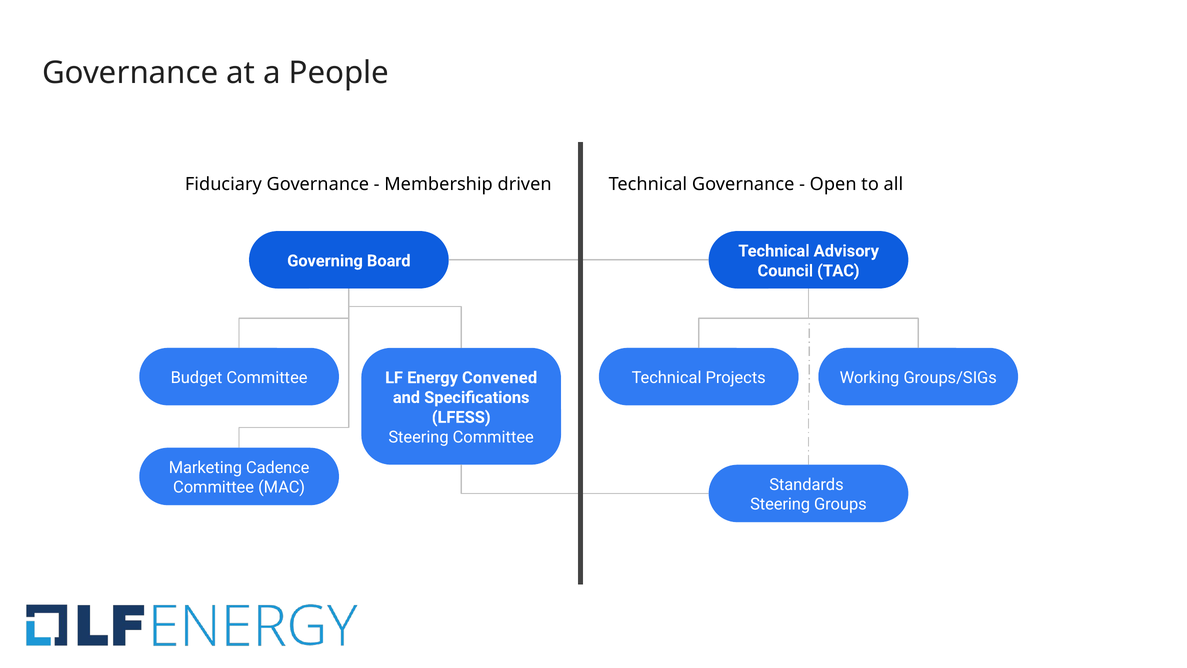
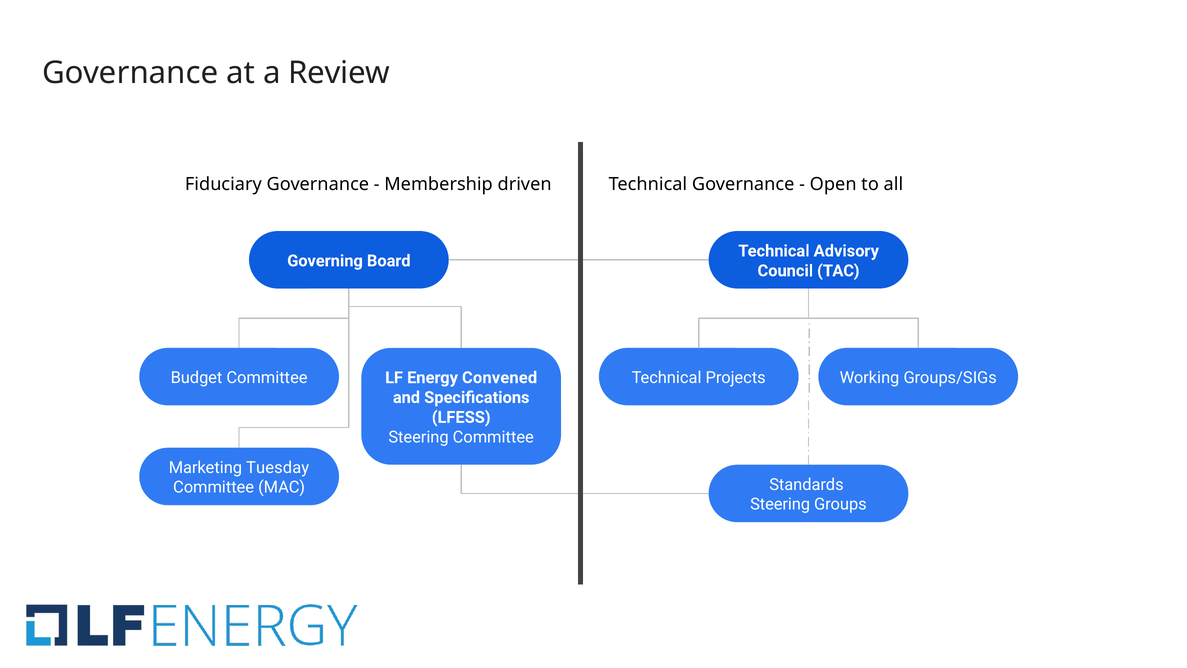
People: People -> Review (339, 73)
Cadence: Cadence -> Tuesday (278, 467)
